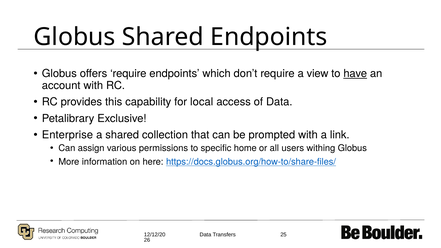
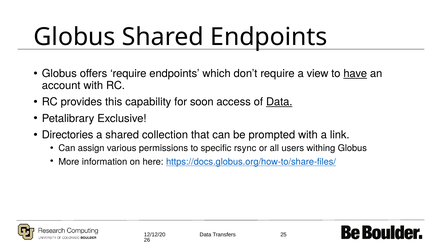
local: local -> soon (202, 102)
Data underline: none -> present (279, 102)
Enterprise: Enterprise -> Directories (68, 135)
home: home -> rsync (245, 148)
